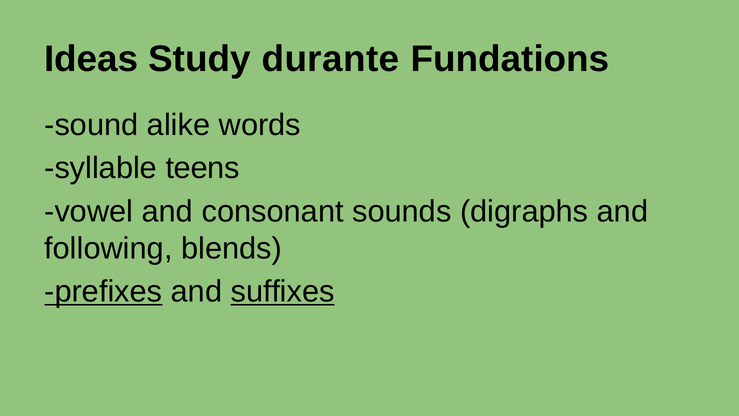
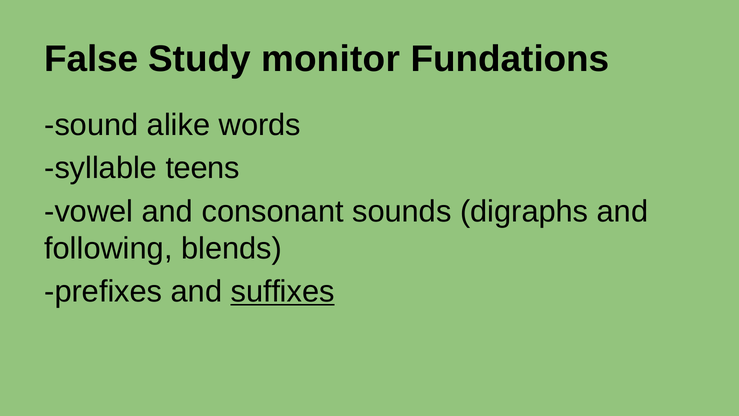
Ideas: Ideas -> False (91, 59)
durante: durante -> monitor (331, 59)
prefixes underline: present -> none (103, 291)
